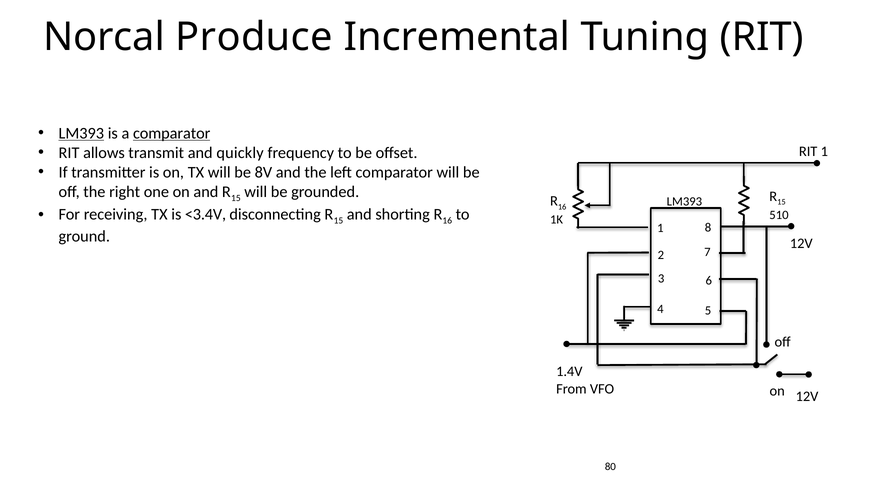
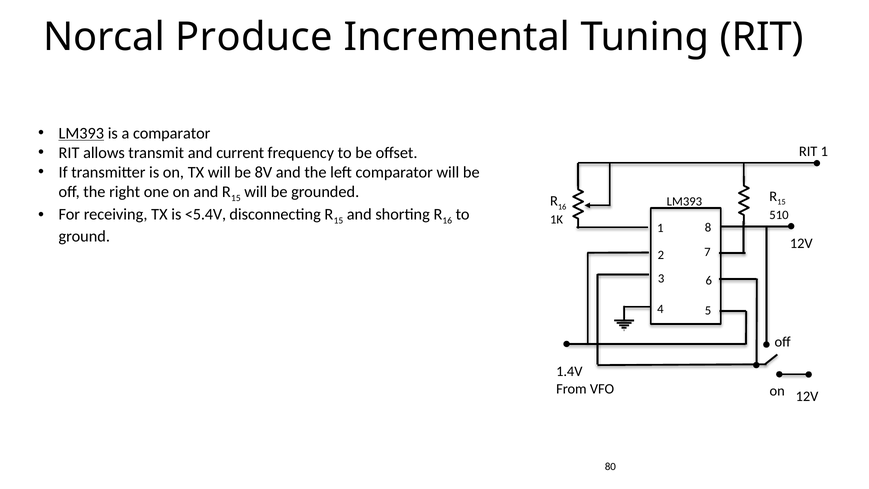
comparator underline: present -> none (172, 133)
quickly: quickly -> current (240, 153)
<3.4V: <3.4V -> <5.4V (205, 214)
